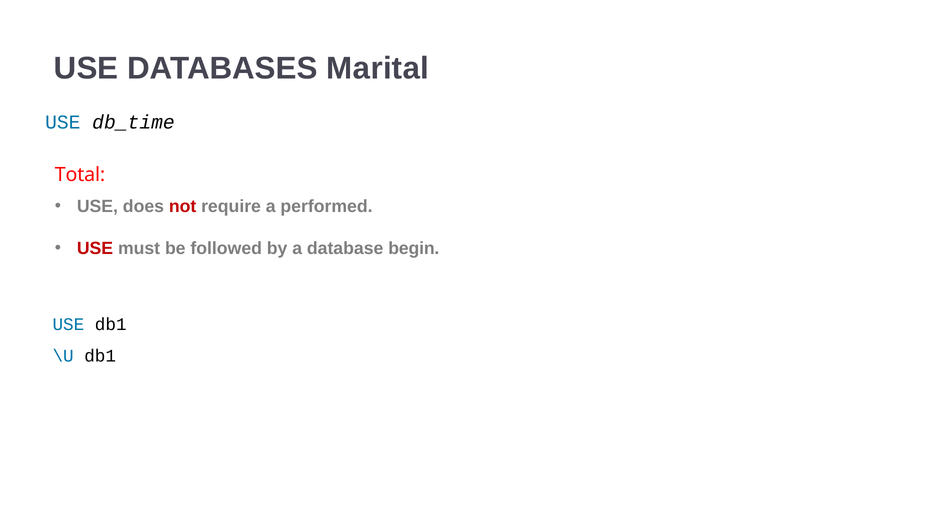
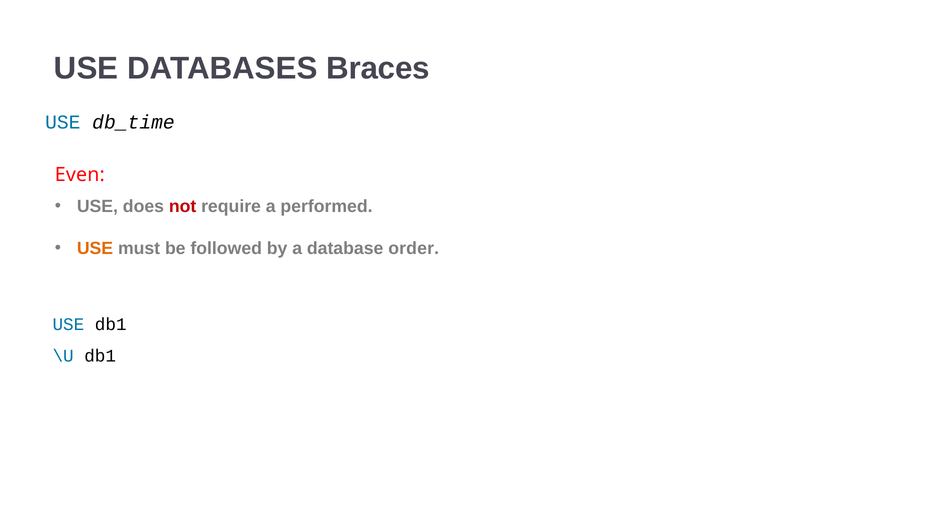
Marital: Marital -> Braces (378, 68)
Total: Total -> Even (80, 174)
USE colour: red -> orange (95, 248)
begin: begin -> order (414, 248)
